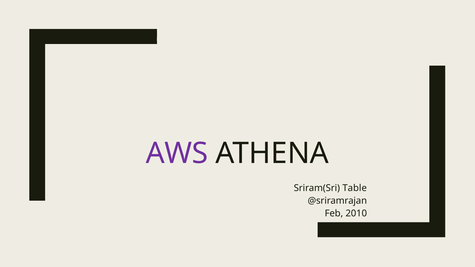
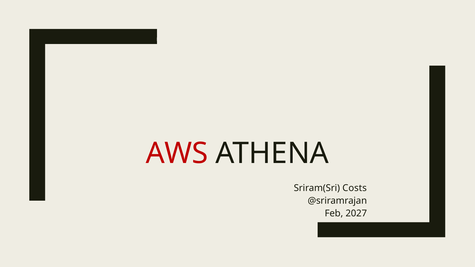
AWS colour: purple -> red (177, 153)
Table: Table -> Costs (355, 188)
2010: 2010 -> 2027 (356, 214)
